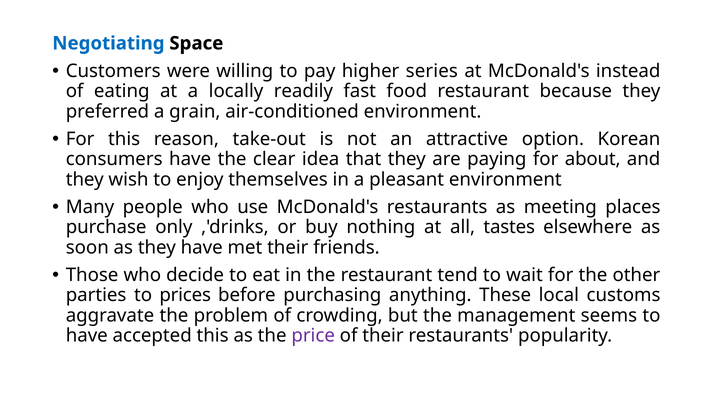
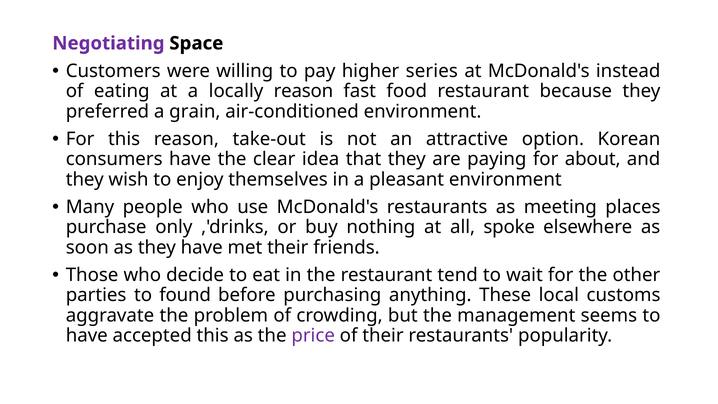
Negotiating colour: blue -> purple (108, 43)
locally readily: readily -> reason (303, 91)
tastes: tastes -> spoke (509, 227)
prices: prices -> found (185, 295)
